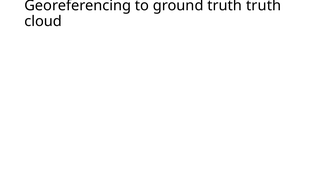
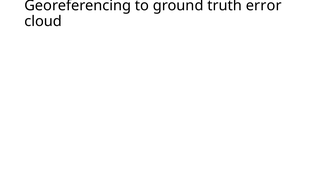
truth truth: truth -> error (264, 6)
